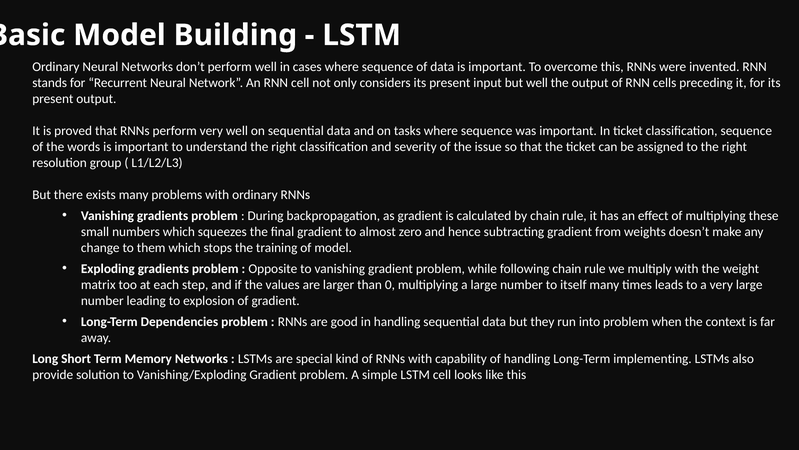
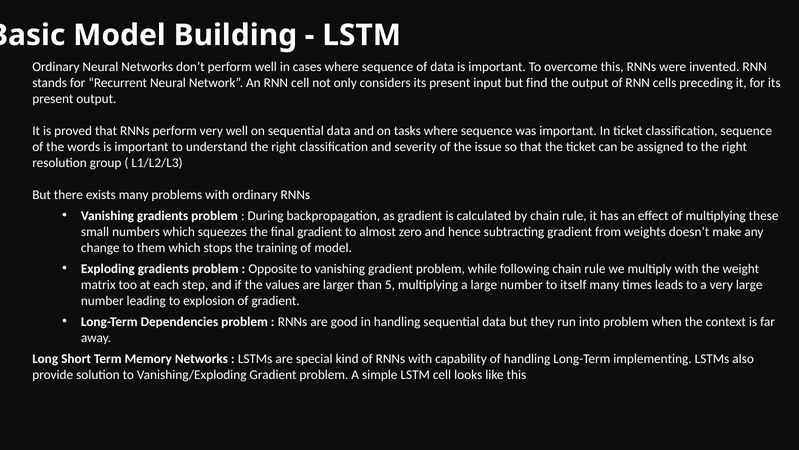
but well: well -> find (537, 83)
0: 0 -> 5 (390, 284)
